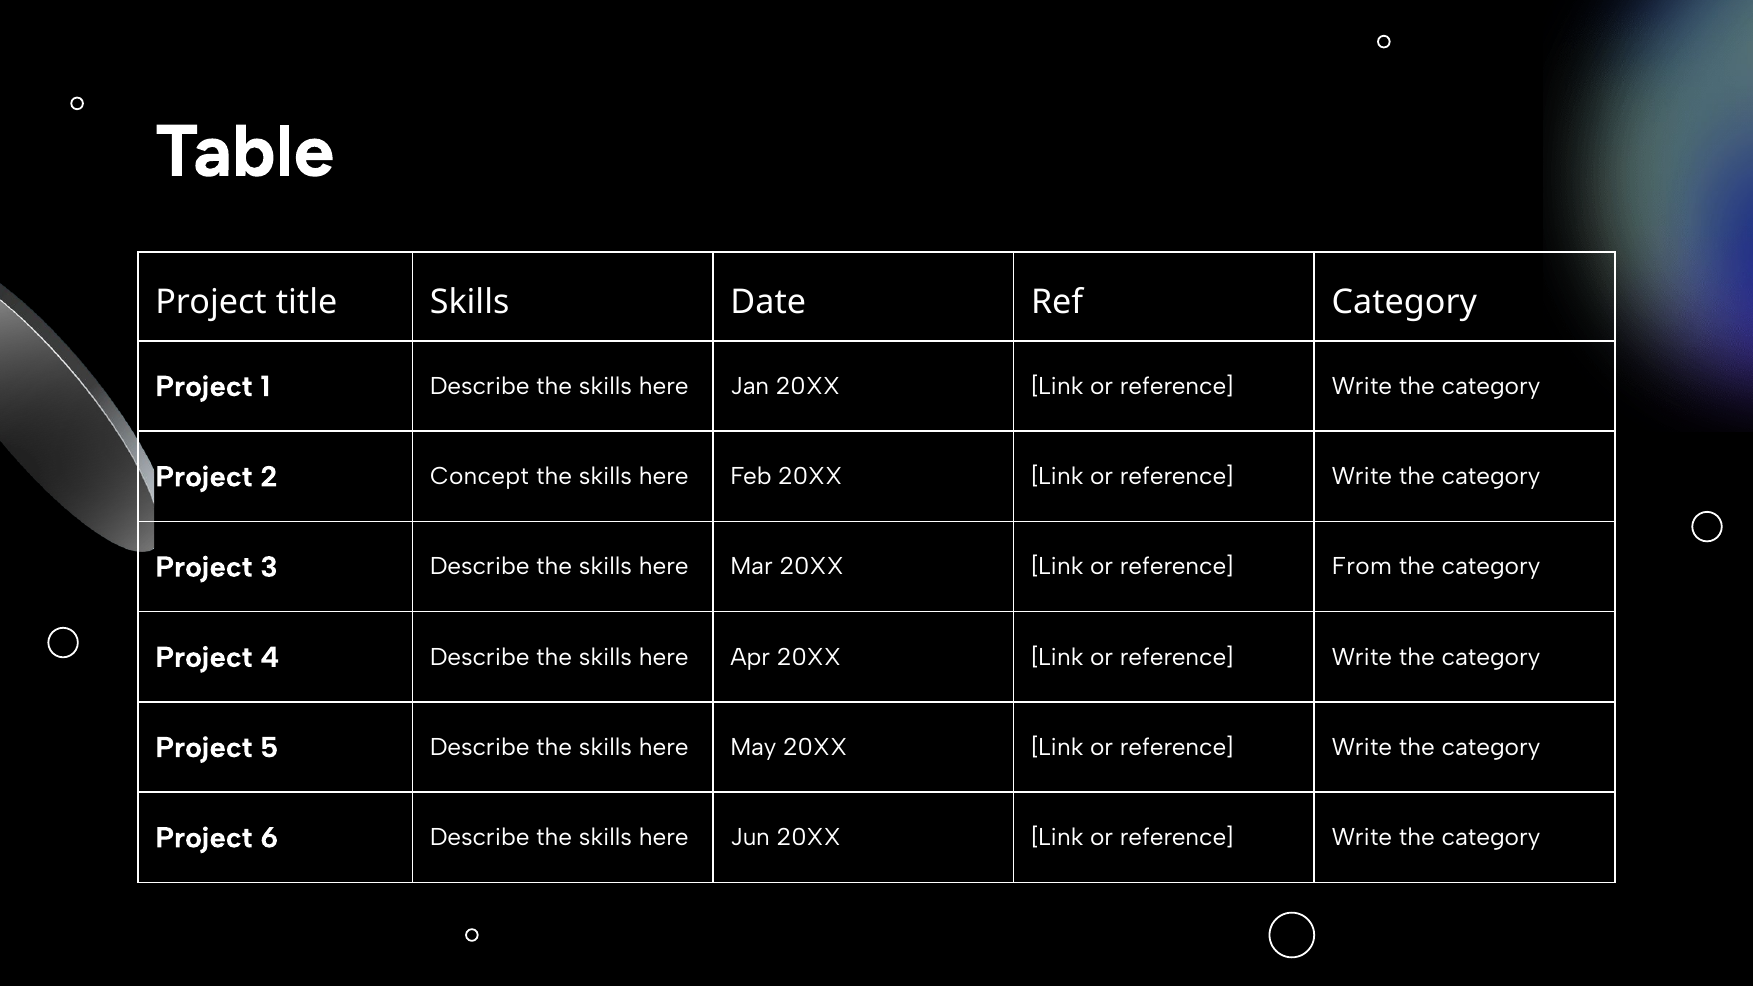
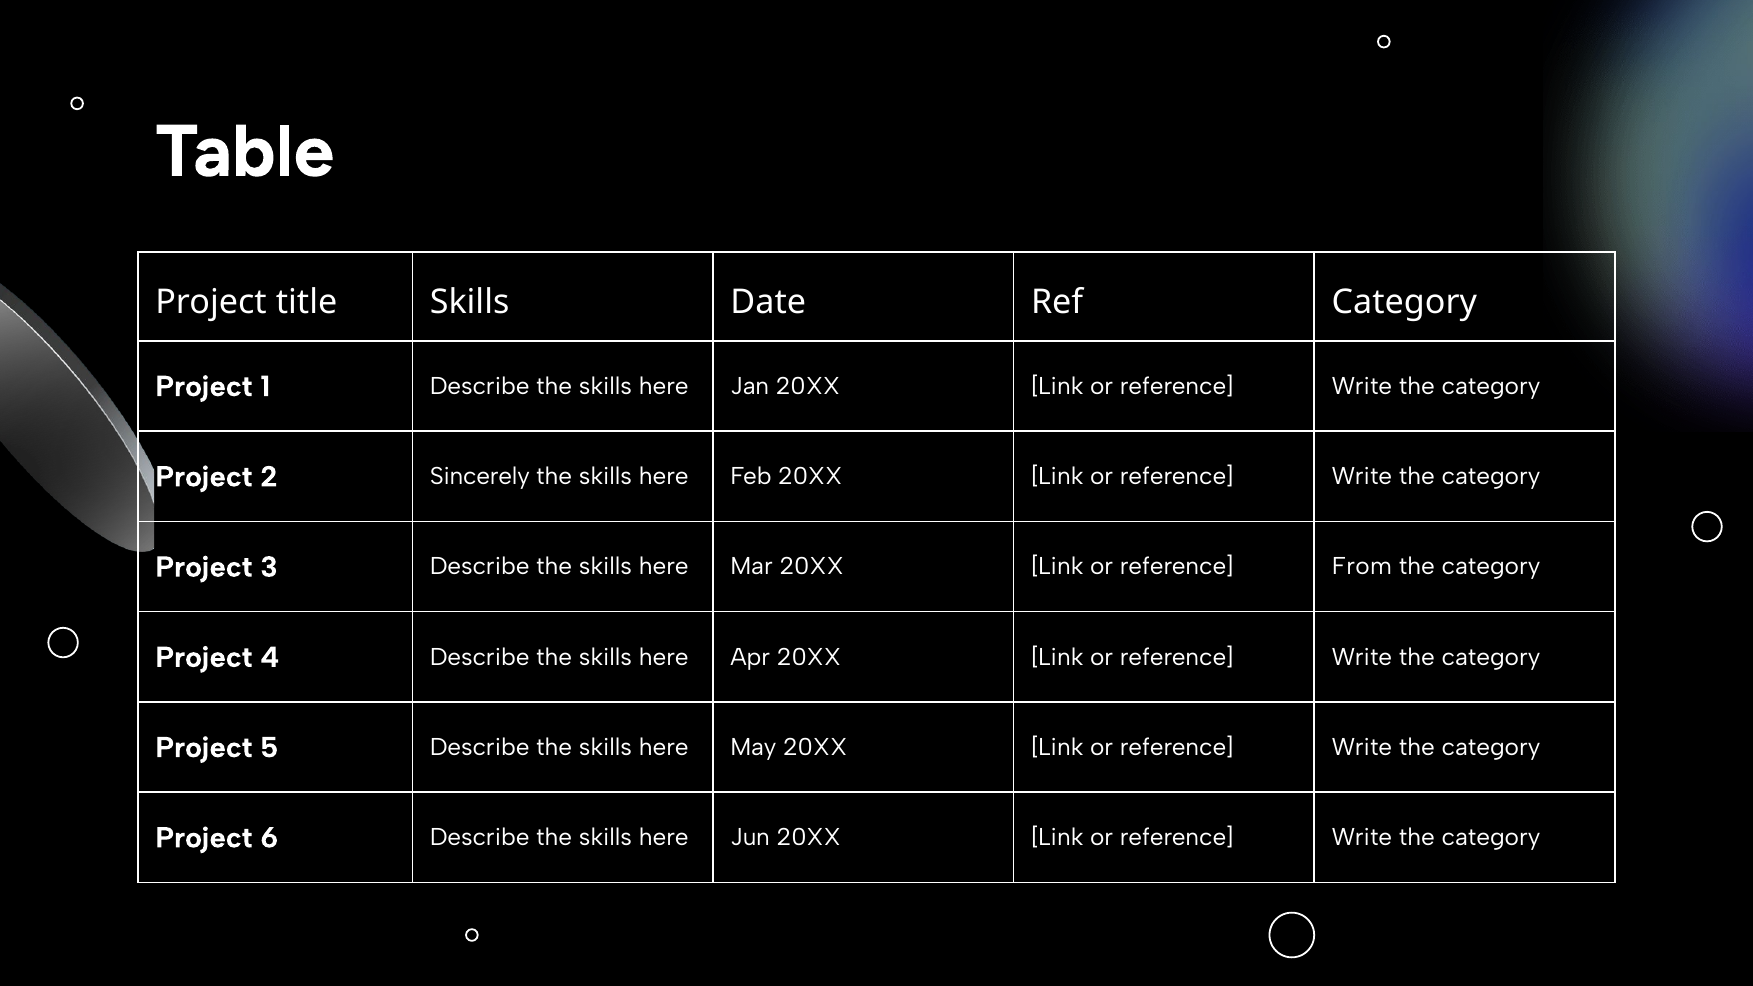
Concept: Concept -> Sincerely (480, 477)
